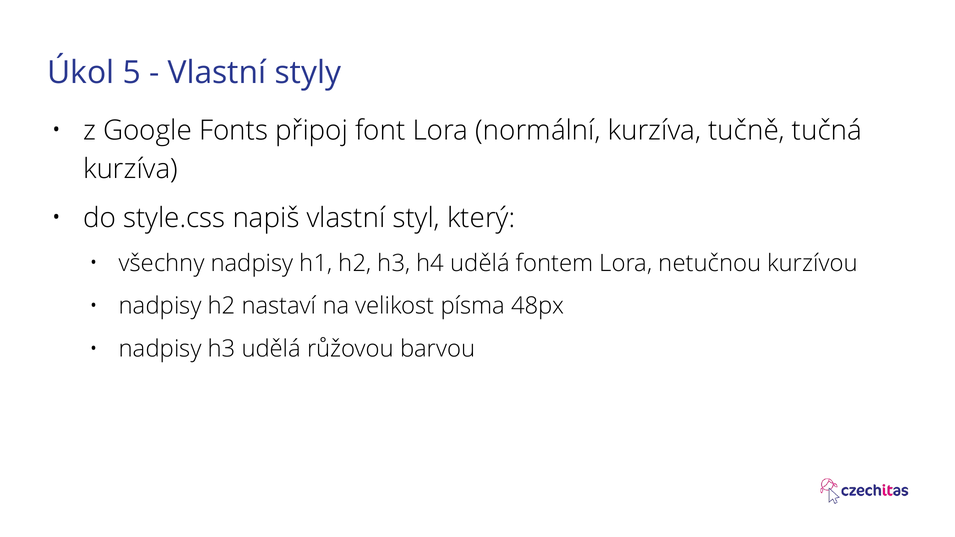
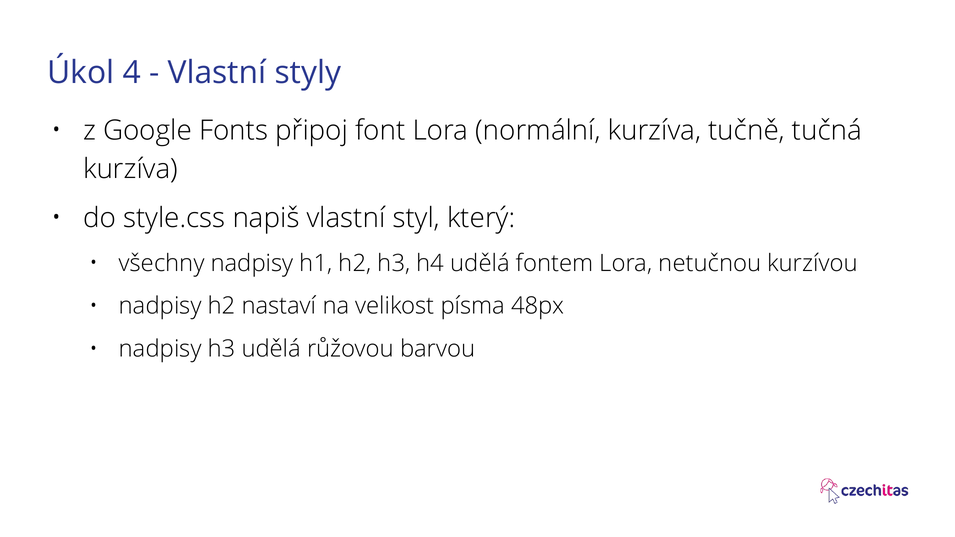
5: 5 -> 4 (132, 73)
